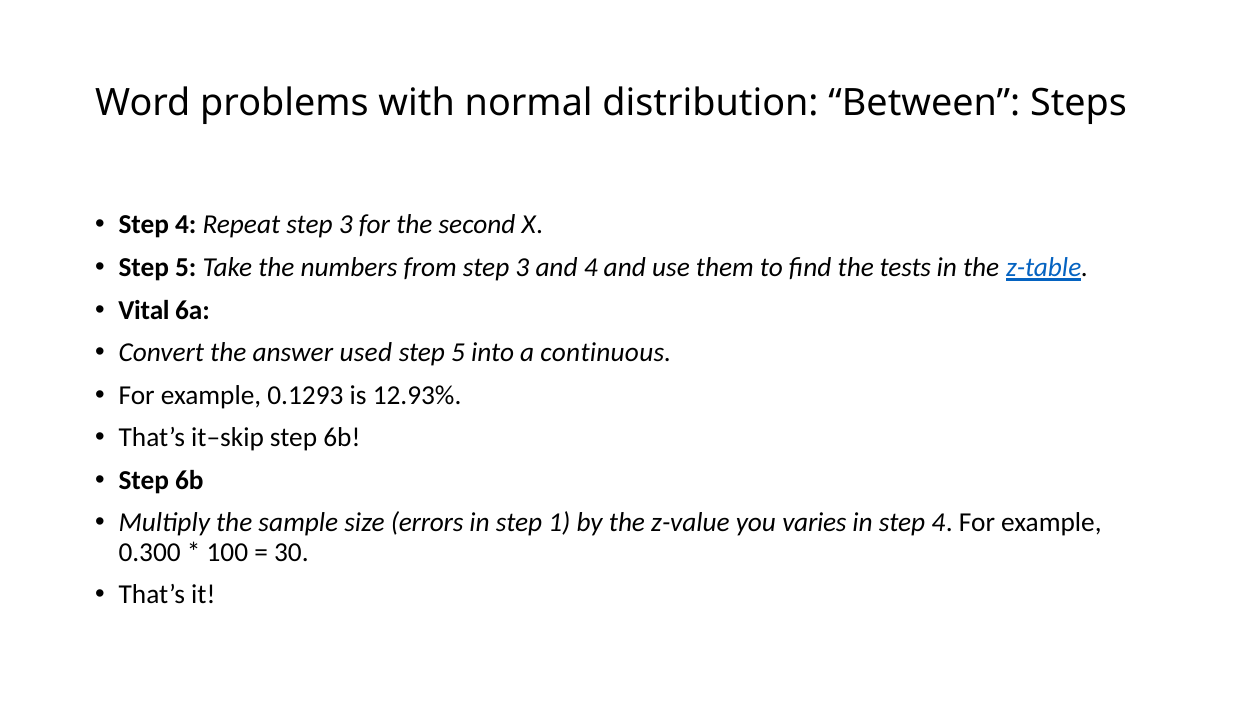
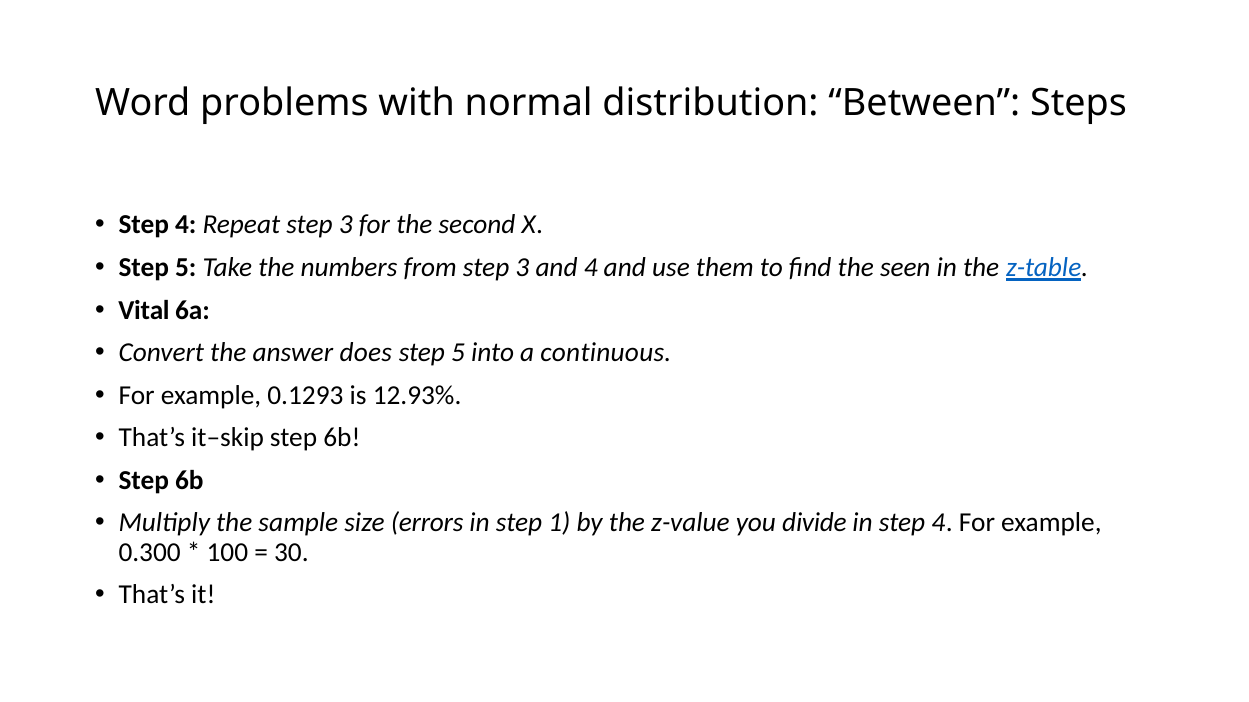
tests: tests -> seen (905, 268)
used: used -> does (366, 353)
varies: varies -> divide (814, 523)
